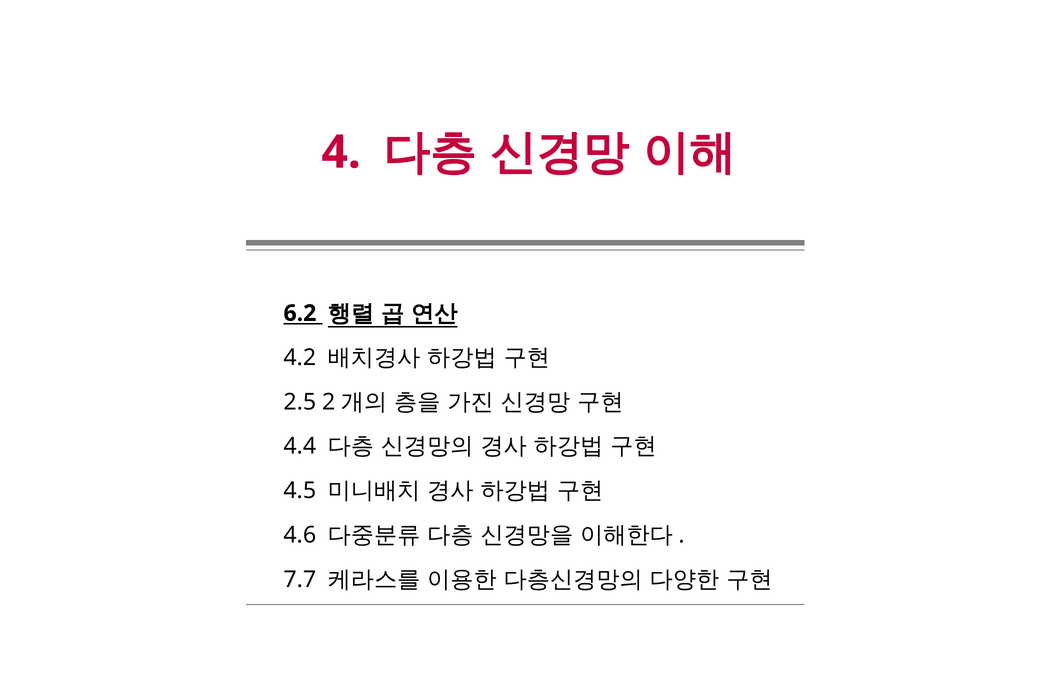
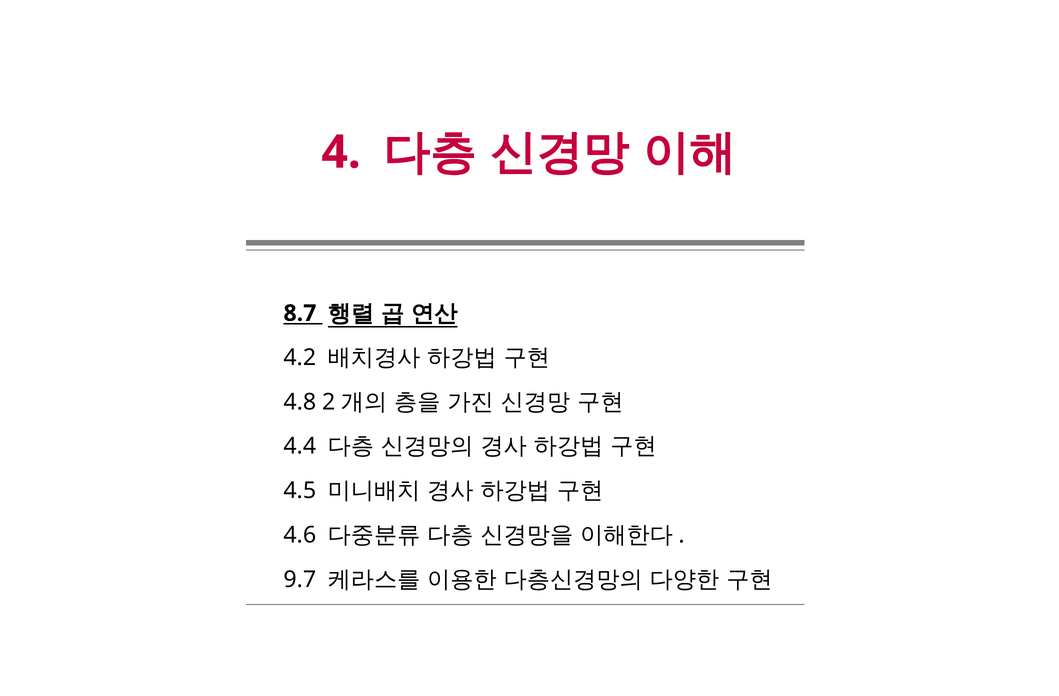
6.2: 6.2 -> 8.7 (300, 313)
2.5: 2.5 -> 4.8 (300, 402)
7.7: 7.7 -> 9.7 (300, 579)
